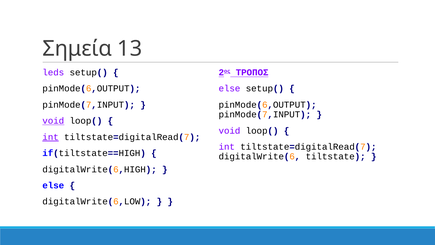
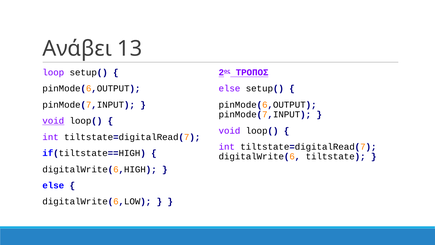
Σημεία: Σημεία -> Ανάβει (77, 49)
leds: leds -> loop (53, 72)
int underline: present -> none (51, 137)
